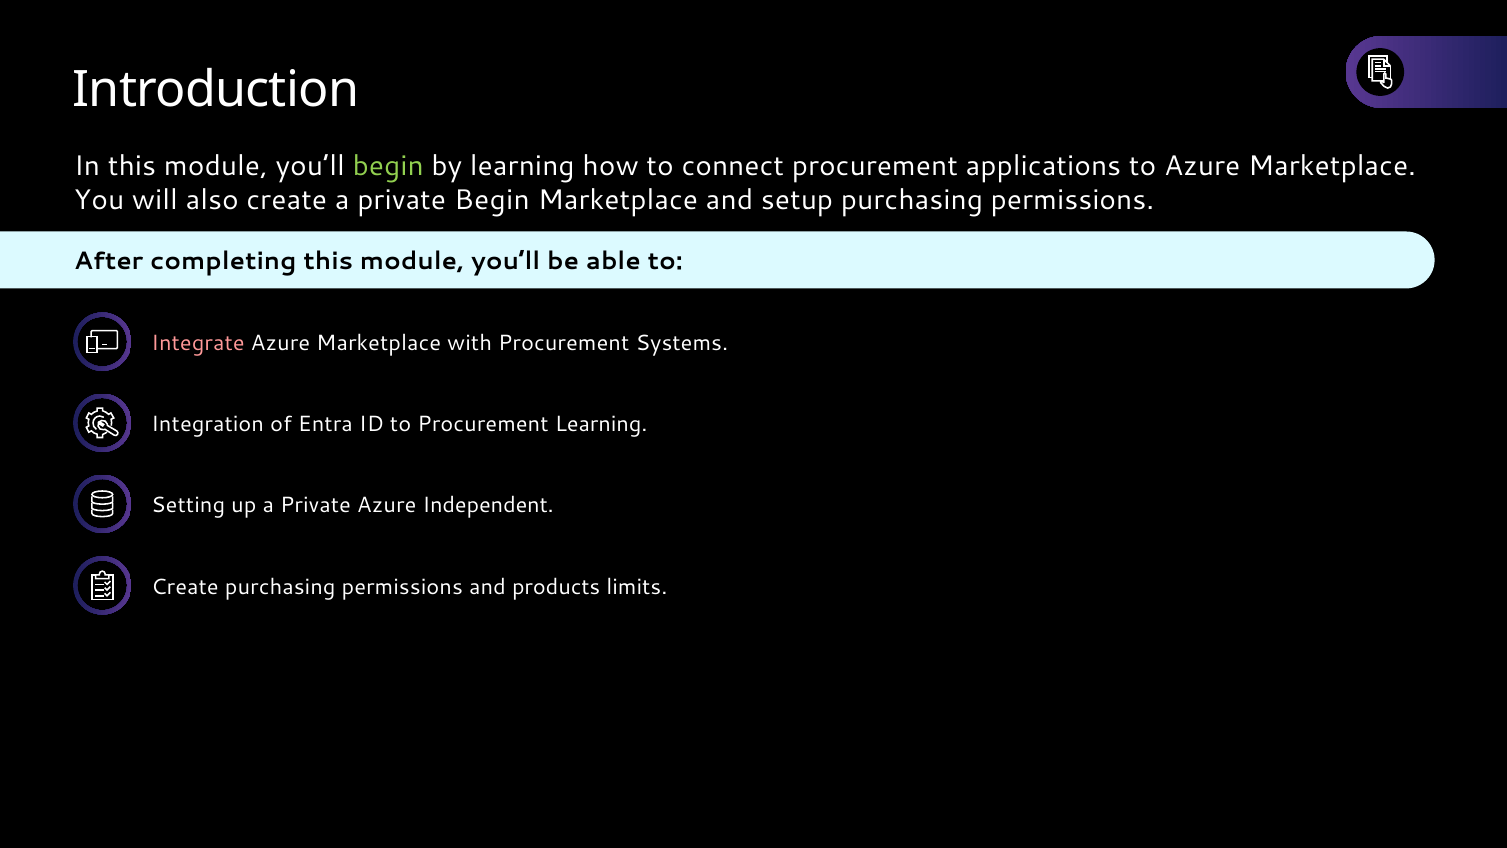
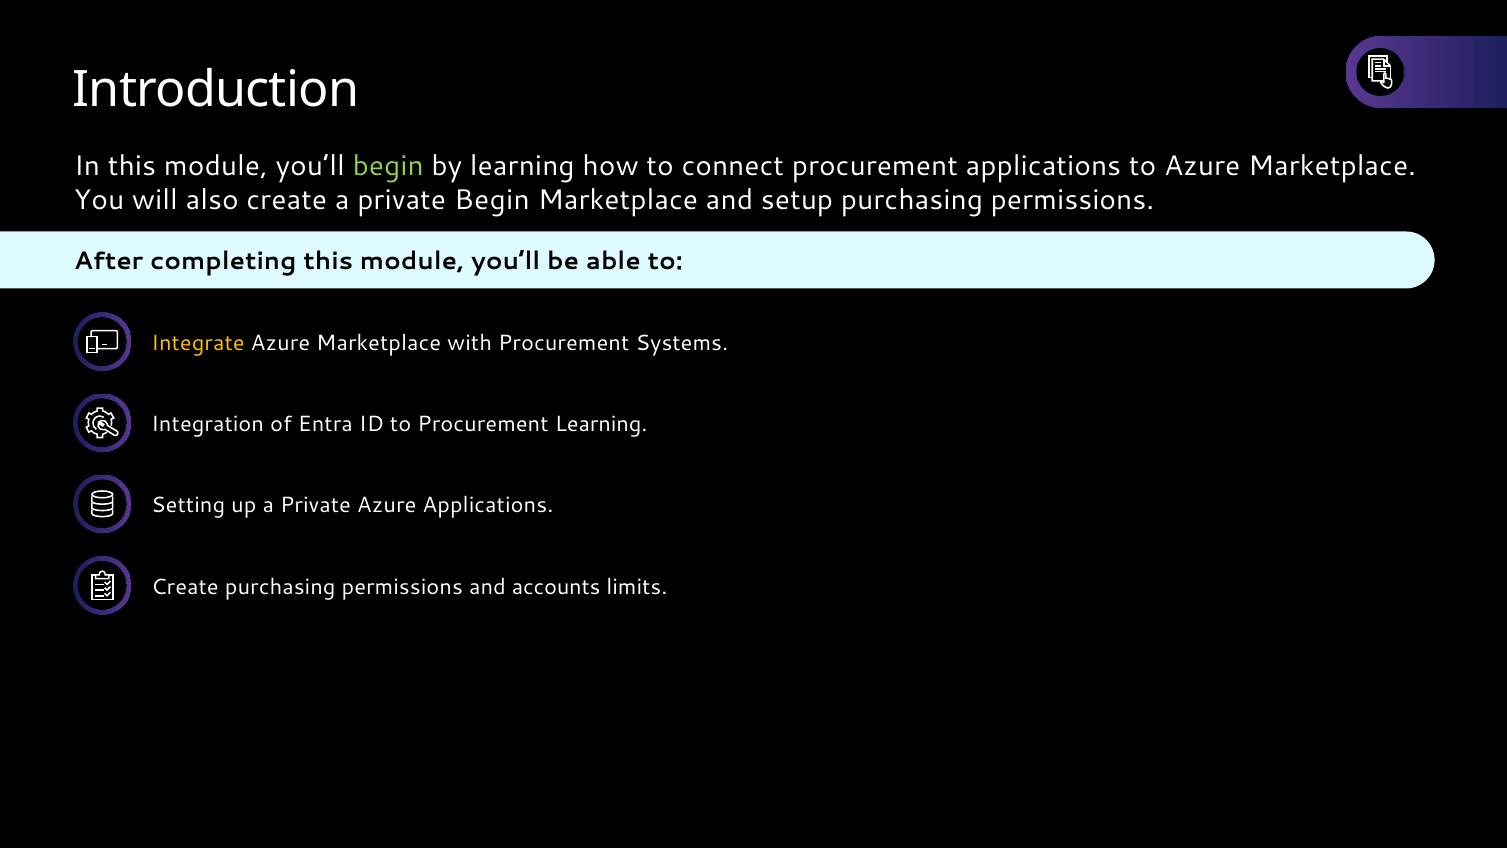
Integrate colour: pink -> yellow (198, 343)
Azure Independent: Independent -> Applications (488, 505)
products: products -> accounts (556, 587)
